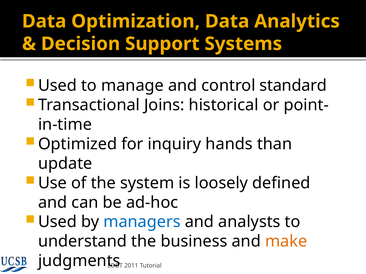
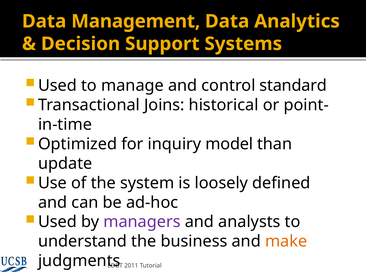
Optimization: Optimization -> Management (136, 21)
hands: hands -> model (229, 144)
managers colour: blue -> purple (142, 222)
